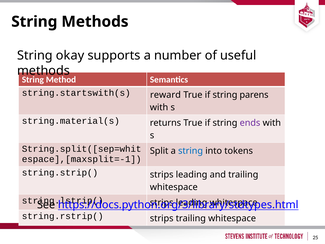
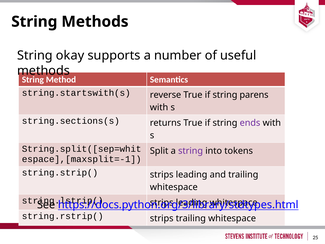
reward: reward -> reverse (166, 95)
string.material(s: string.material(s -> string.sections(s (71, 121)
string colour: blue -> purple (191, 151)
